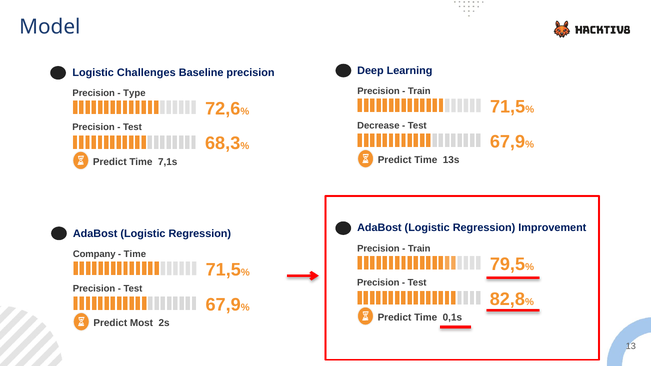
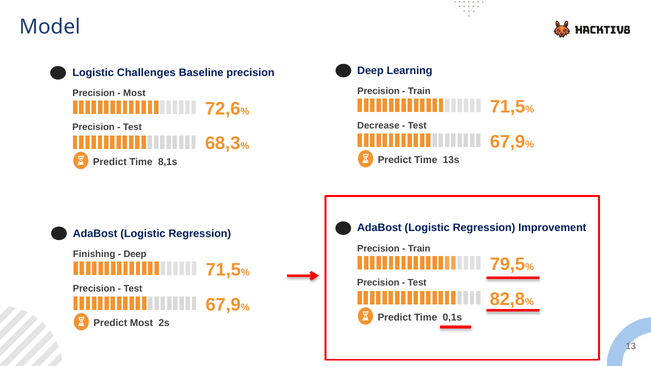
Type: Type -> Most (134, 93)
7,1s: 7,1s -> 8,1s (168, 162)
Company: Company -> Finishing (94, 254)
Time: Time -> Deep (135, 254)
